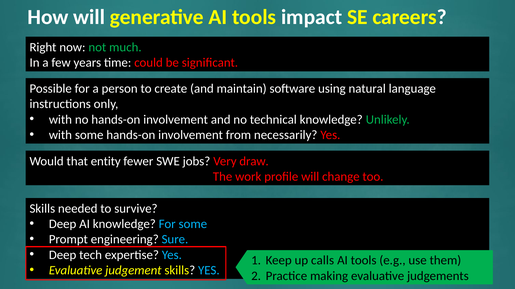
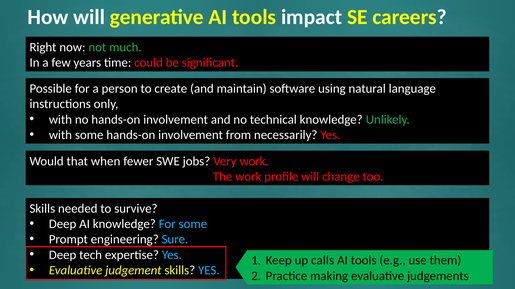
entity: entity -> when (106, 162)
Very draw: draw -> work (254, 162)
